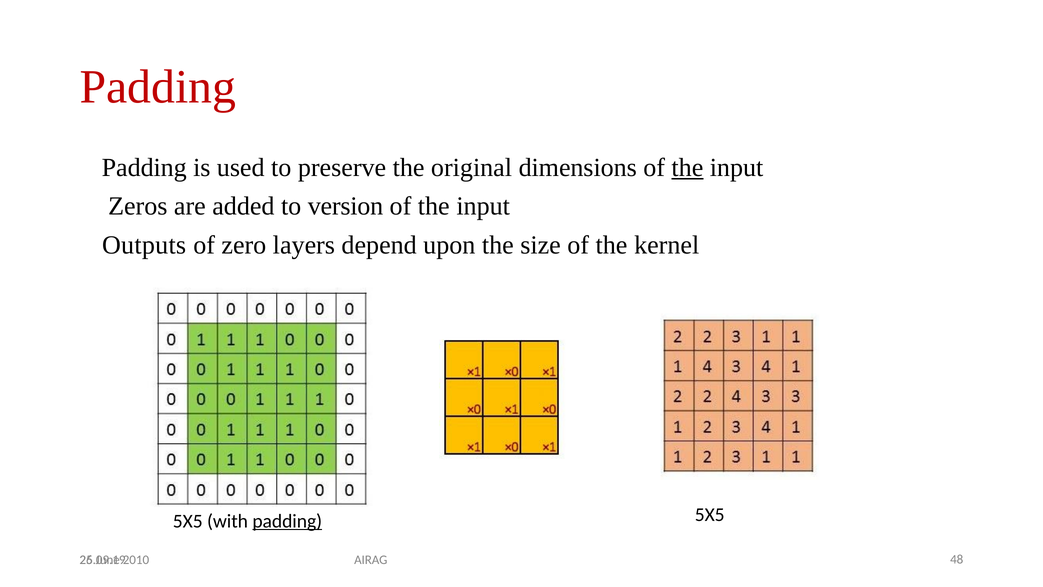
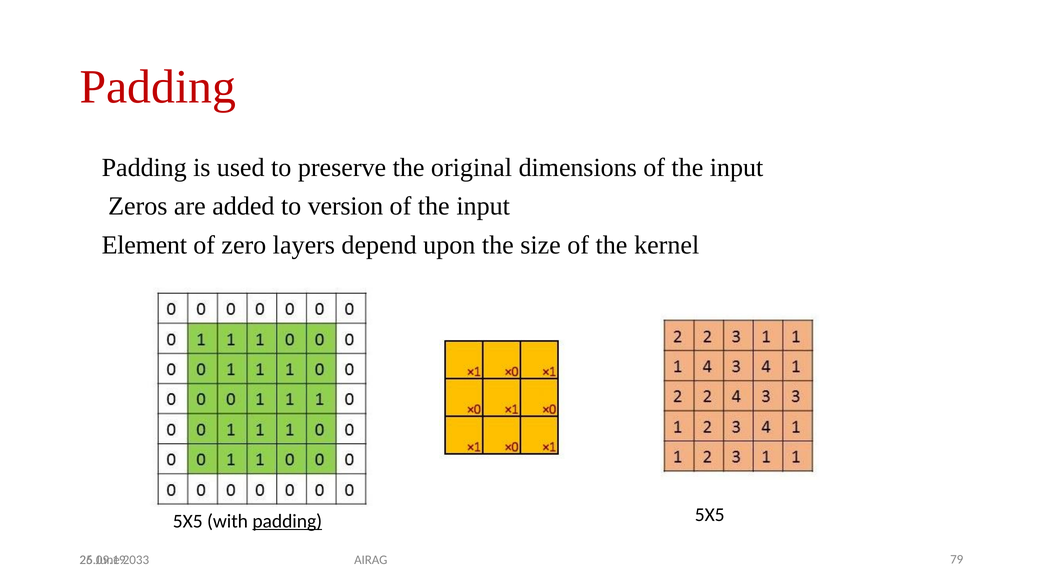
the underline: present -> none (687, 167)
Outputs: Outputs -> Element (144, 245)
2010: 2010 -> 2033 (136, 560)
48: 48 -> 79 (957, 559)
